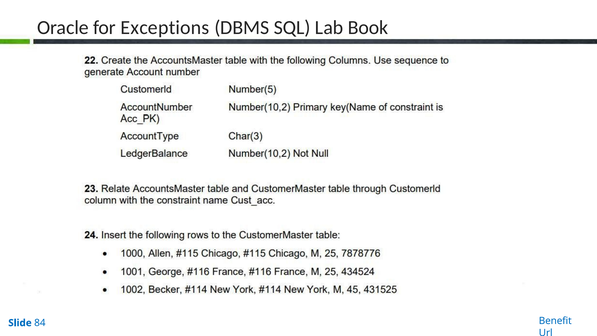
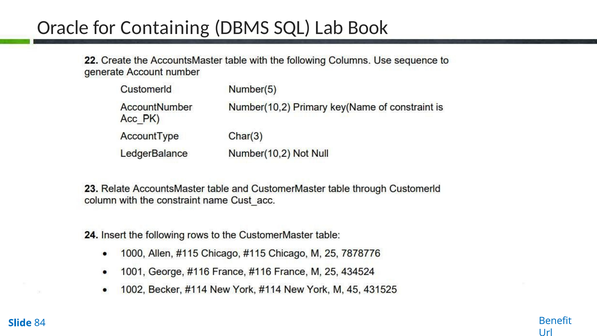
Exceptions: Exceptions -> Containing (165, 27)
